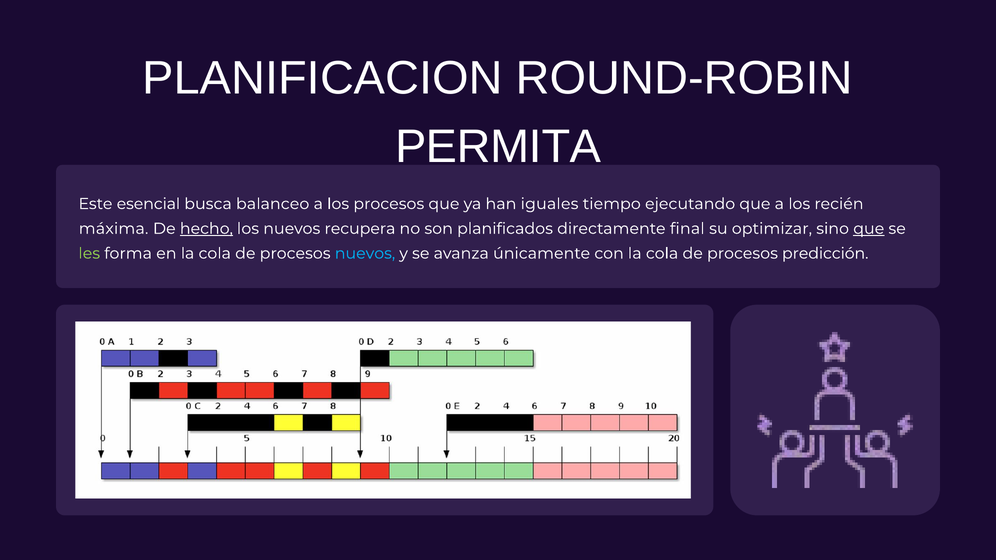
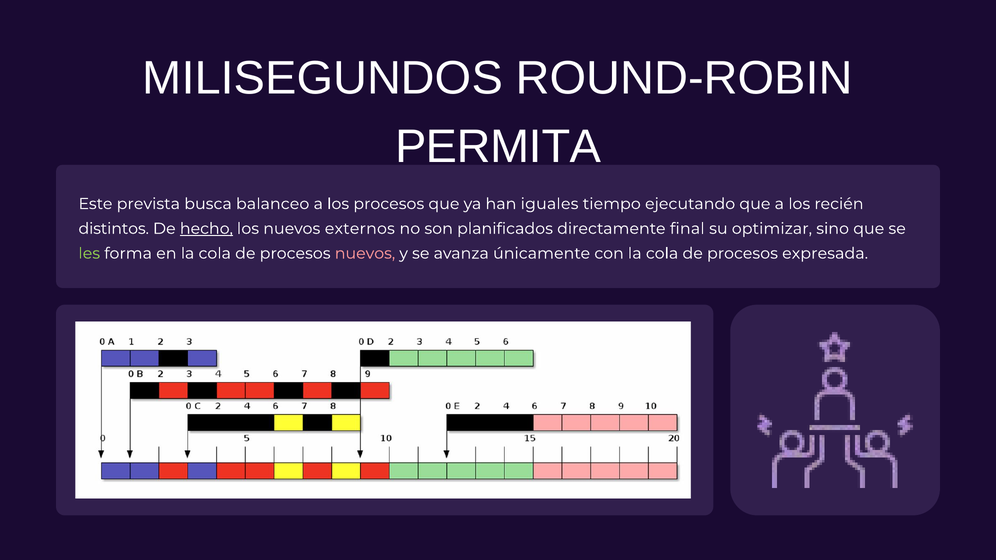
PLANIFICACION: PLANIFICACION -> MILISEGUNDOS (323, 78)
esencial: esencial -> prevista (148, 204)
máxima: máxima -> distintos (114, 229)
recupera: recupera -> externos (360, 229)
que underline: present -> none (869, 229)
nuevos colour: light blue -> pink (365, 253)
predicción: predicción -> expresada (825, 253)
